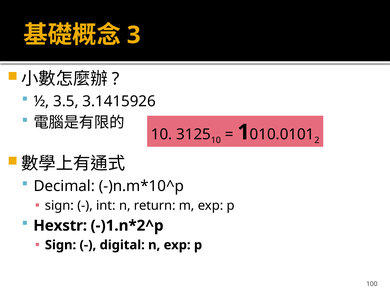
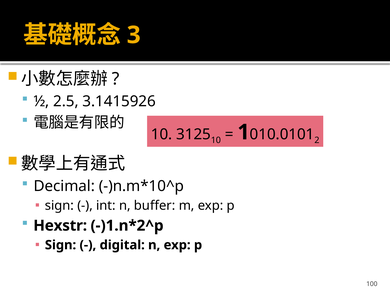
3.5: 3.5 -> 2.5 (66, 101)
return: return -> buffer (155, 205)
